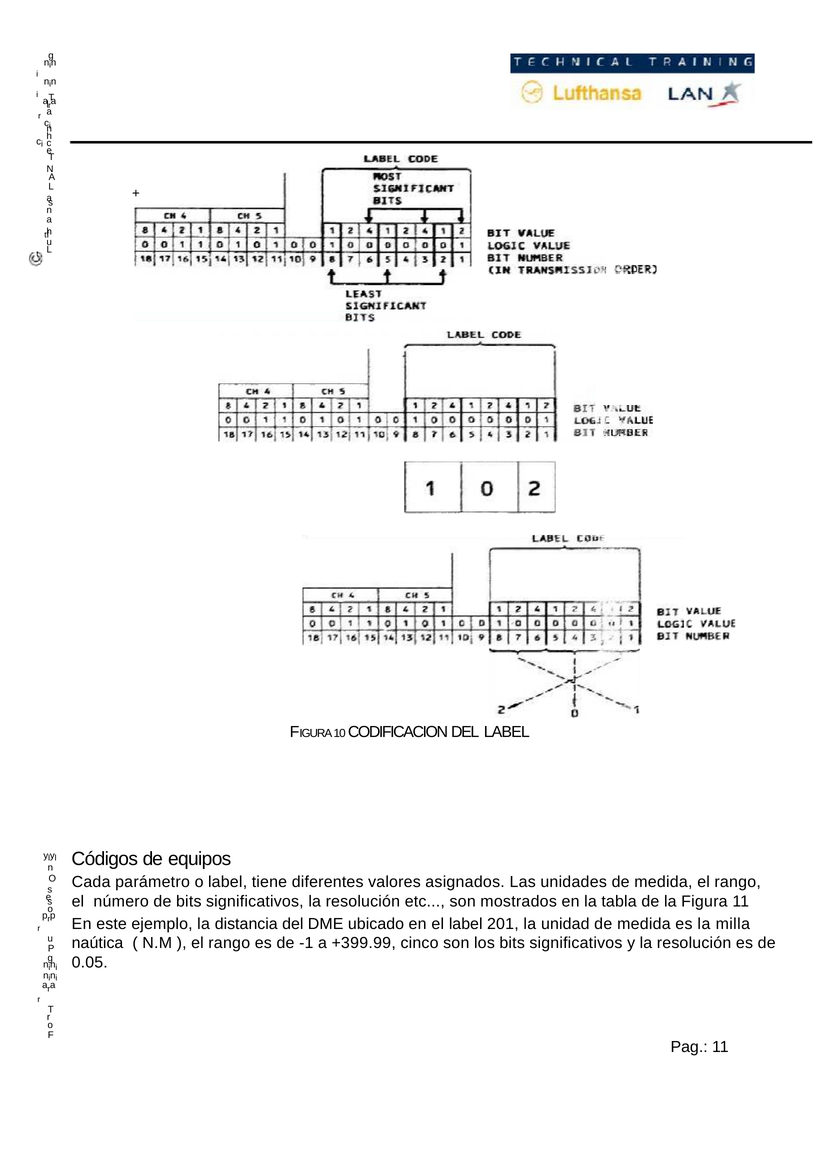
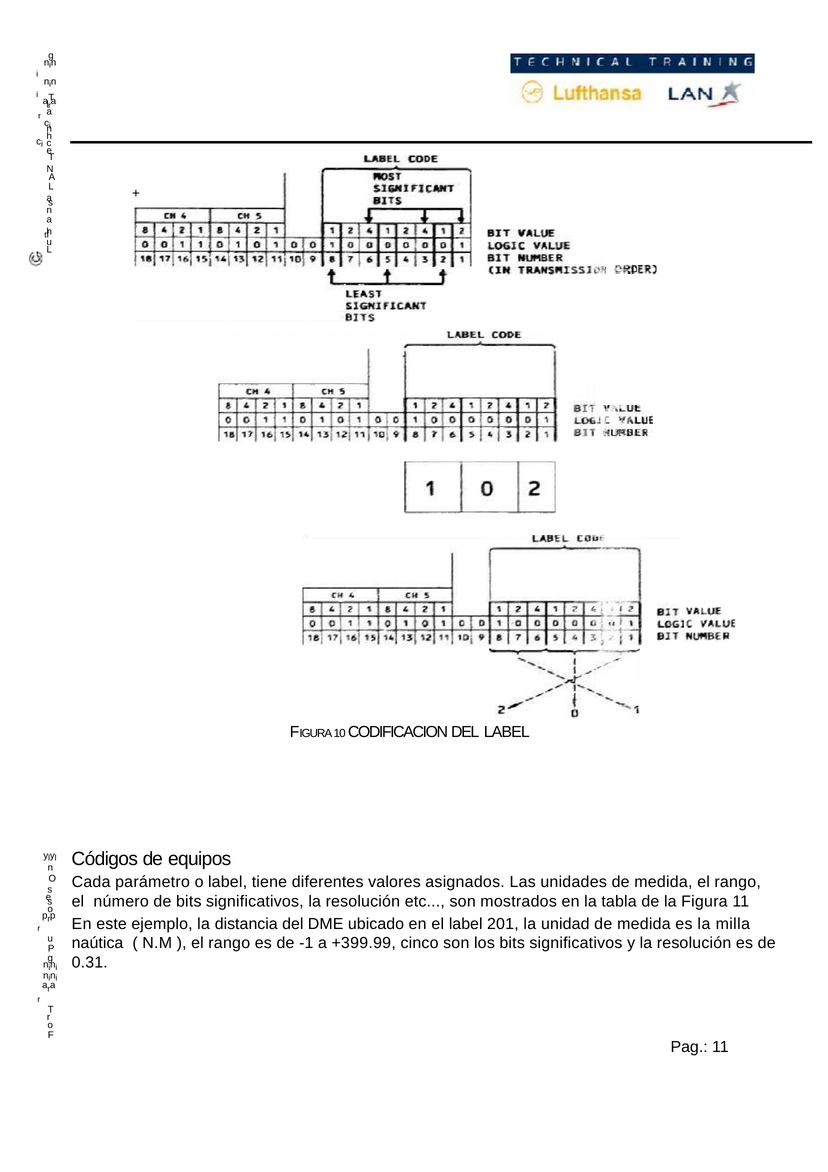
0.05: 0.05 -> 0.31 (90, 962)
